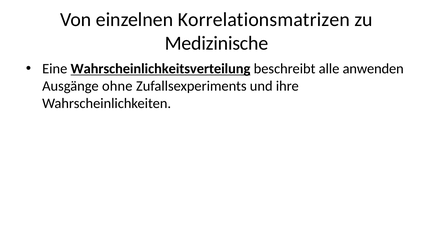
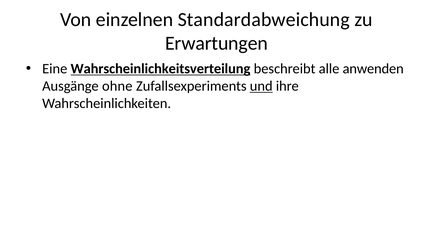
Korrelationsmatrizen: Korrelationsmatrizen -> Standardabweichung (264, 20)
Medizinische: Medizinische -> Erwartungen (217, 43)
und underline: none -> present (261, 86)
